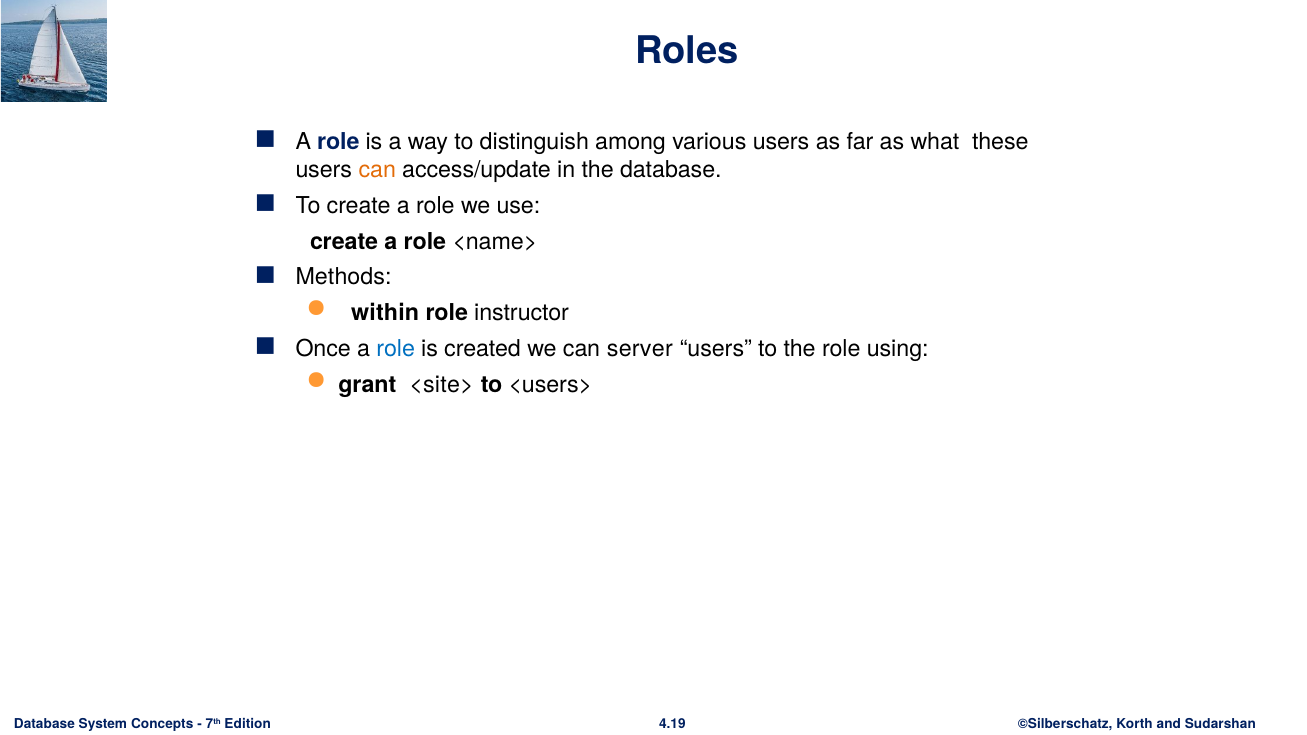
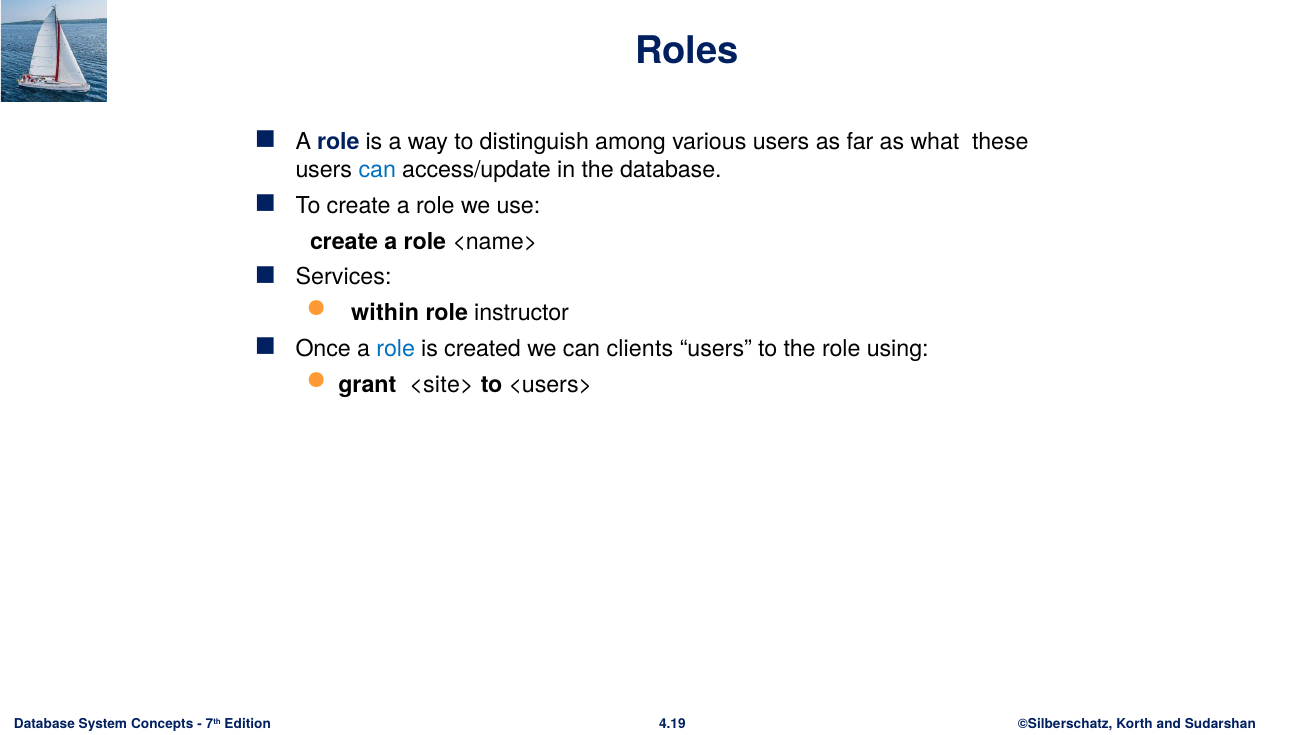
can colour: orange -> blue (377, 170)
Methods: Methods -> Services (344, 277)
server: server -> clients (640, 349)
